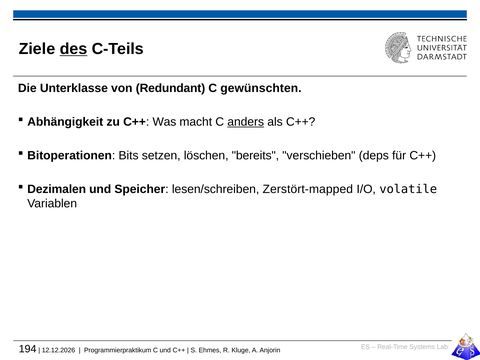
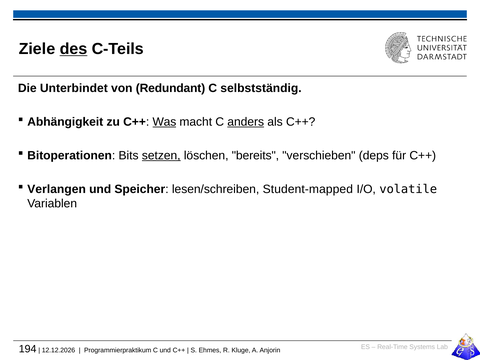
Unterklasse: Unterklasse -> Unterbindet (74, 88)
gewünschten: gewünschten -> selbstständig (261, 88)
Was underline: none -> present (164, 122)
setzen underline: none -> present (161, 156)
Dezimalen: Dezimalen -> Verlangen (57, 189)
Zerstört-mapped: Zerstört-mapped -> Student-mapped (308, 189)
